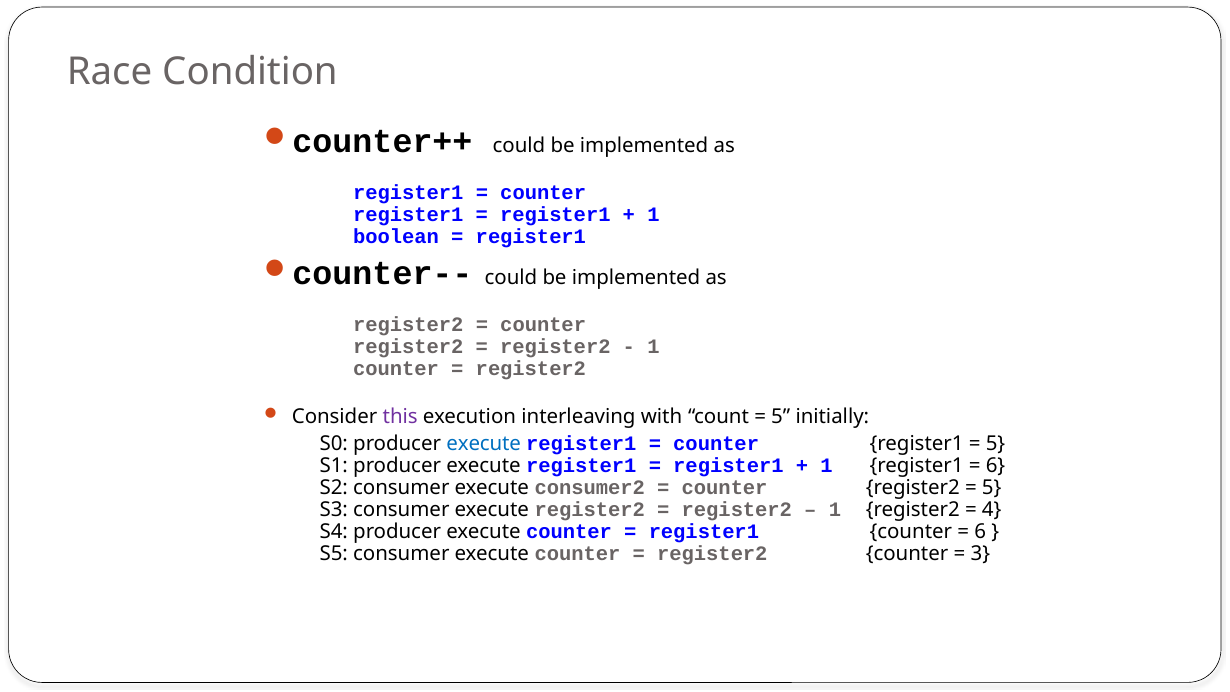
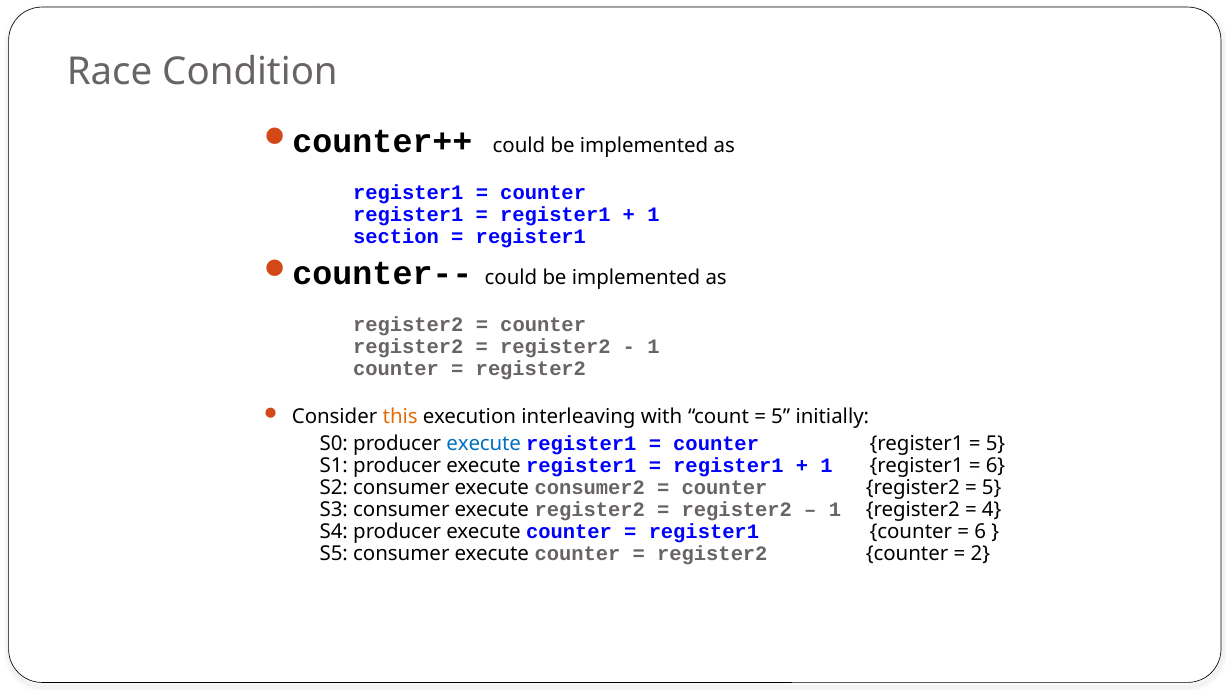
boolean: boolean -> section (396, 237)
this colour: purple -> orange (400, 417)
3: 3 -> 2 (980, 554)
